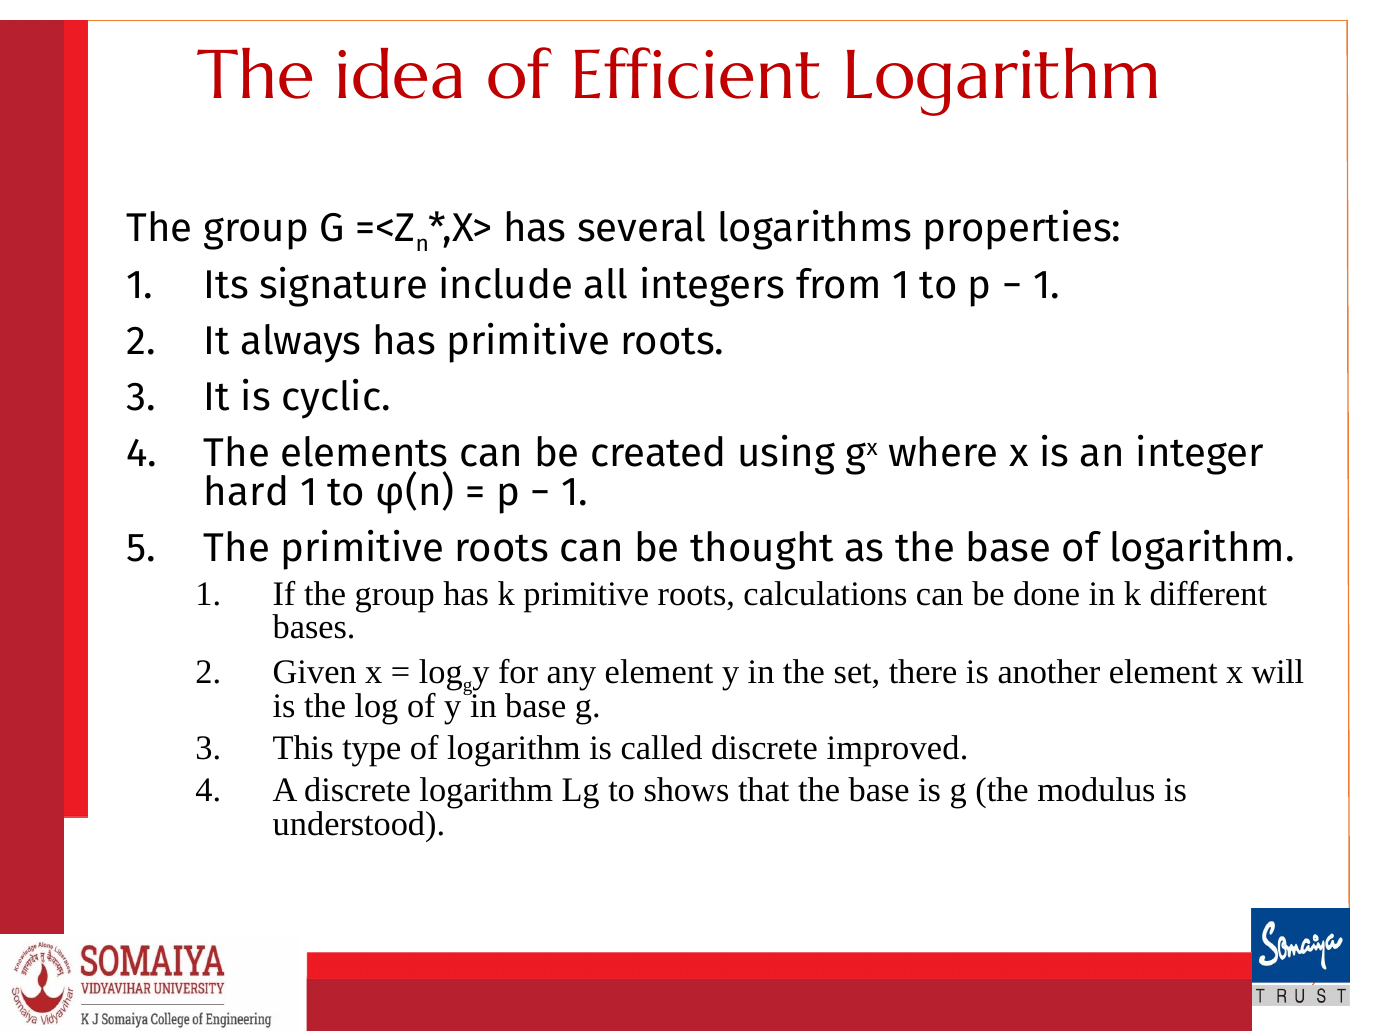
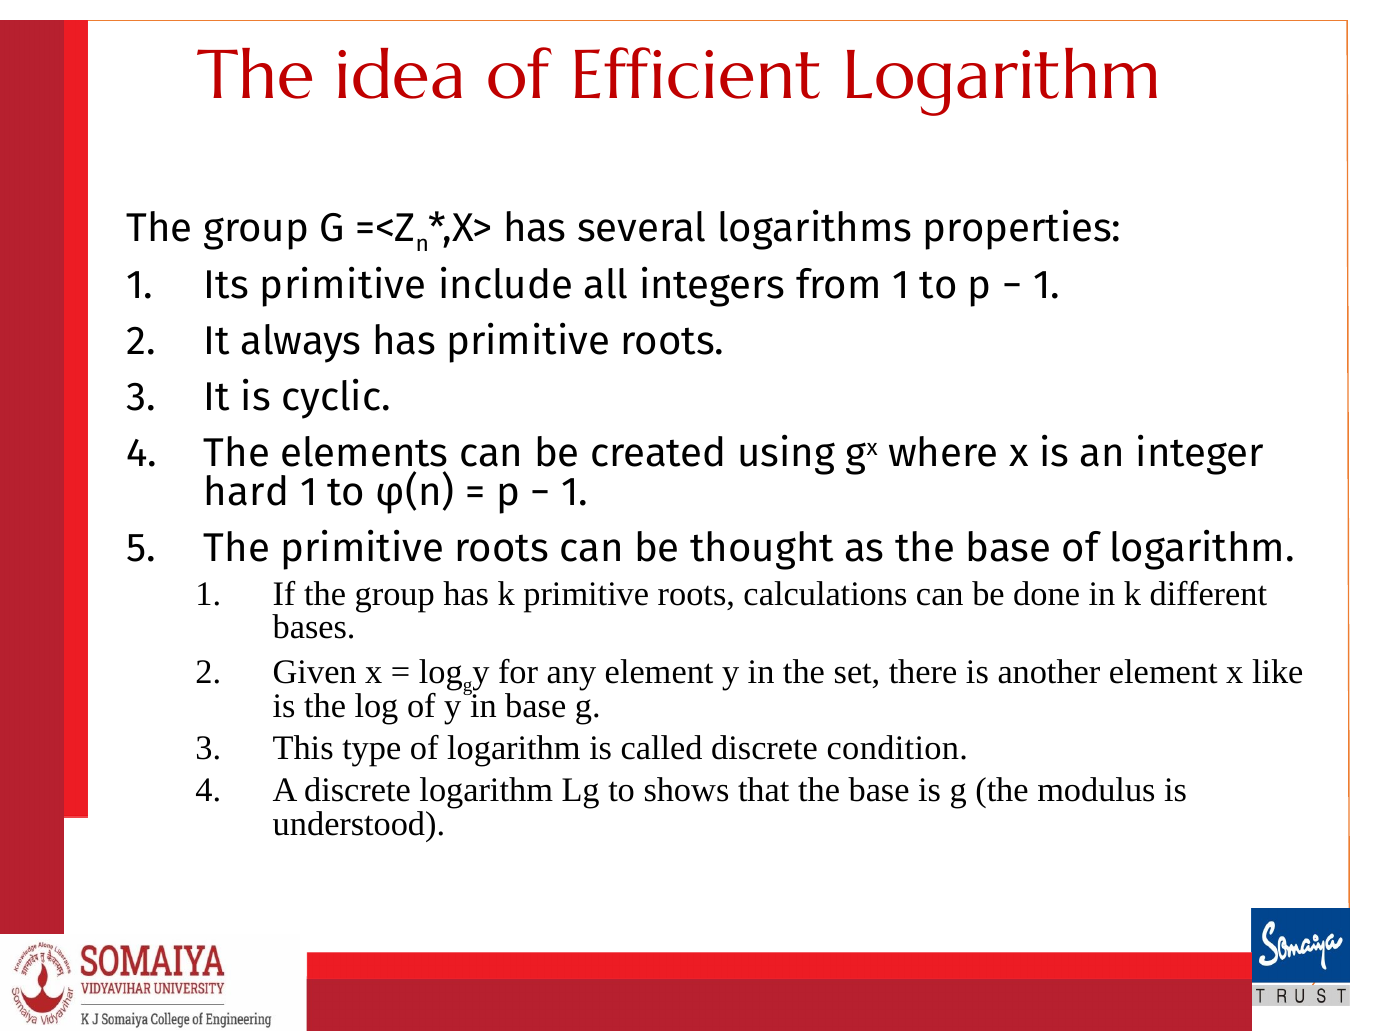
Its signature: signature -> primitive (343, 285)
will: will -> like (1278, 673)
improved: improved -> condition (897, 749)
